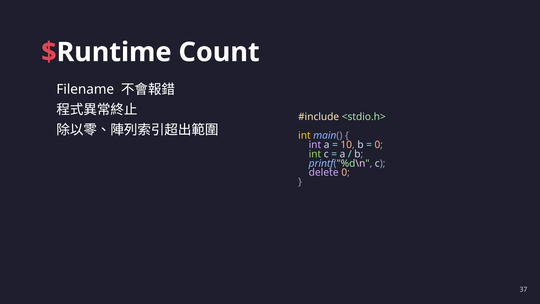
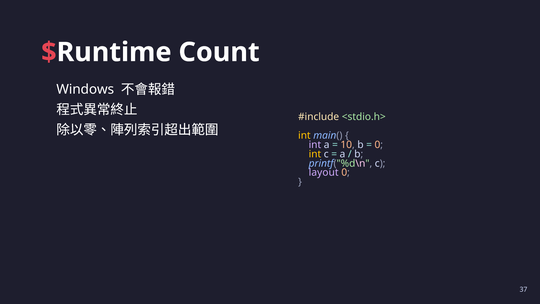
Filename: Filename -> Windows (85, 89)
int colour: light green -> yellow (315, 154)
delete: delete -> layout (324, 172)
